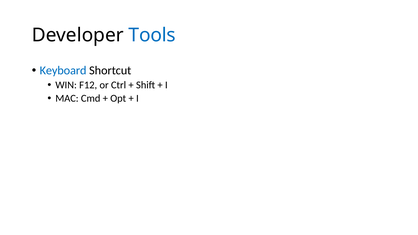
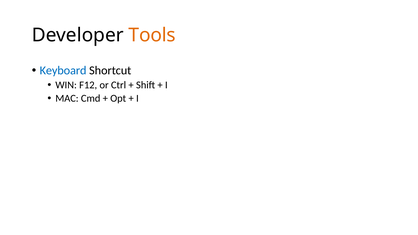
Tools colour: blue -> orange (152, 35)
